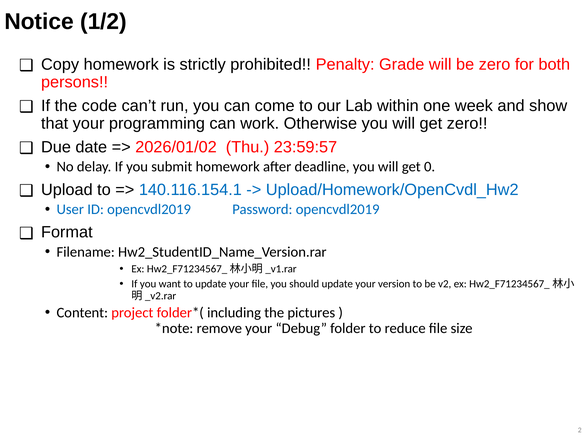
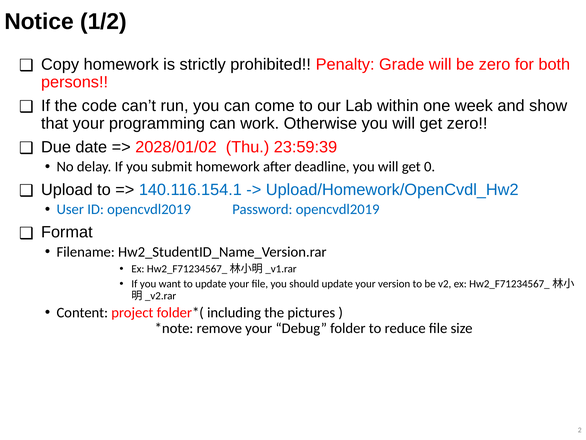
2026/01/02: 2026/01/02 -> 2028/01/02 (176, 147)
23:59:57: 23:59:57 -> 23:59:39 (305, 147)
